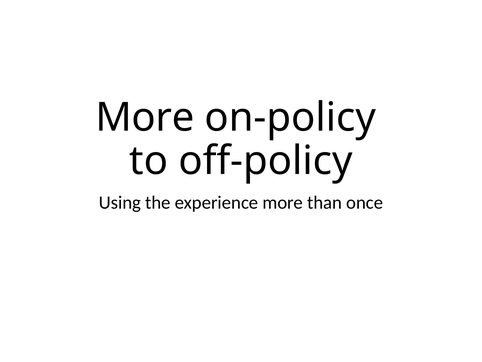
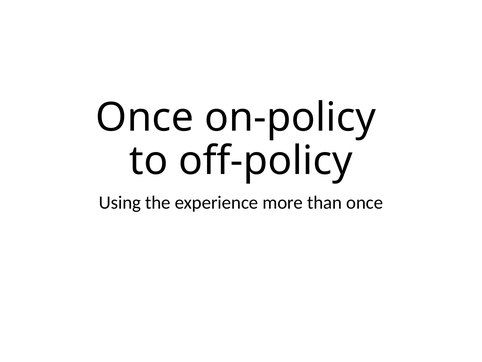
More: More -> Once (145, 117)
